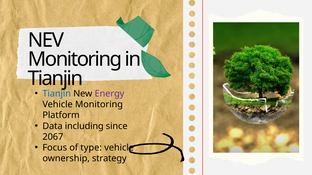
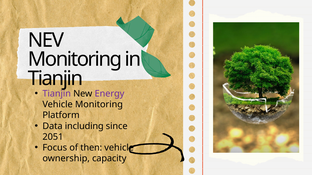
Tianjin colour: blue -> purple (57, 94)
2067: 2067 -> 2051 (53, 137)
type: type -> then (91, 148)
strategy: strategy -> capacity (109, 159)
